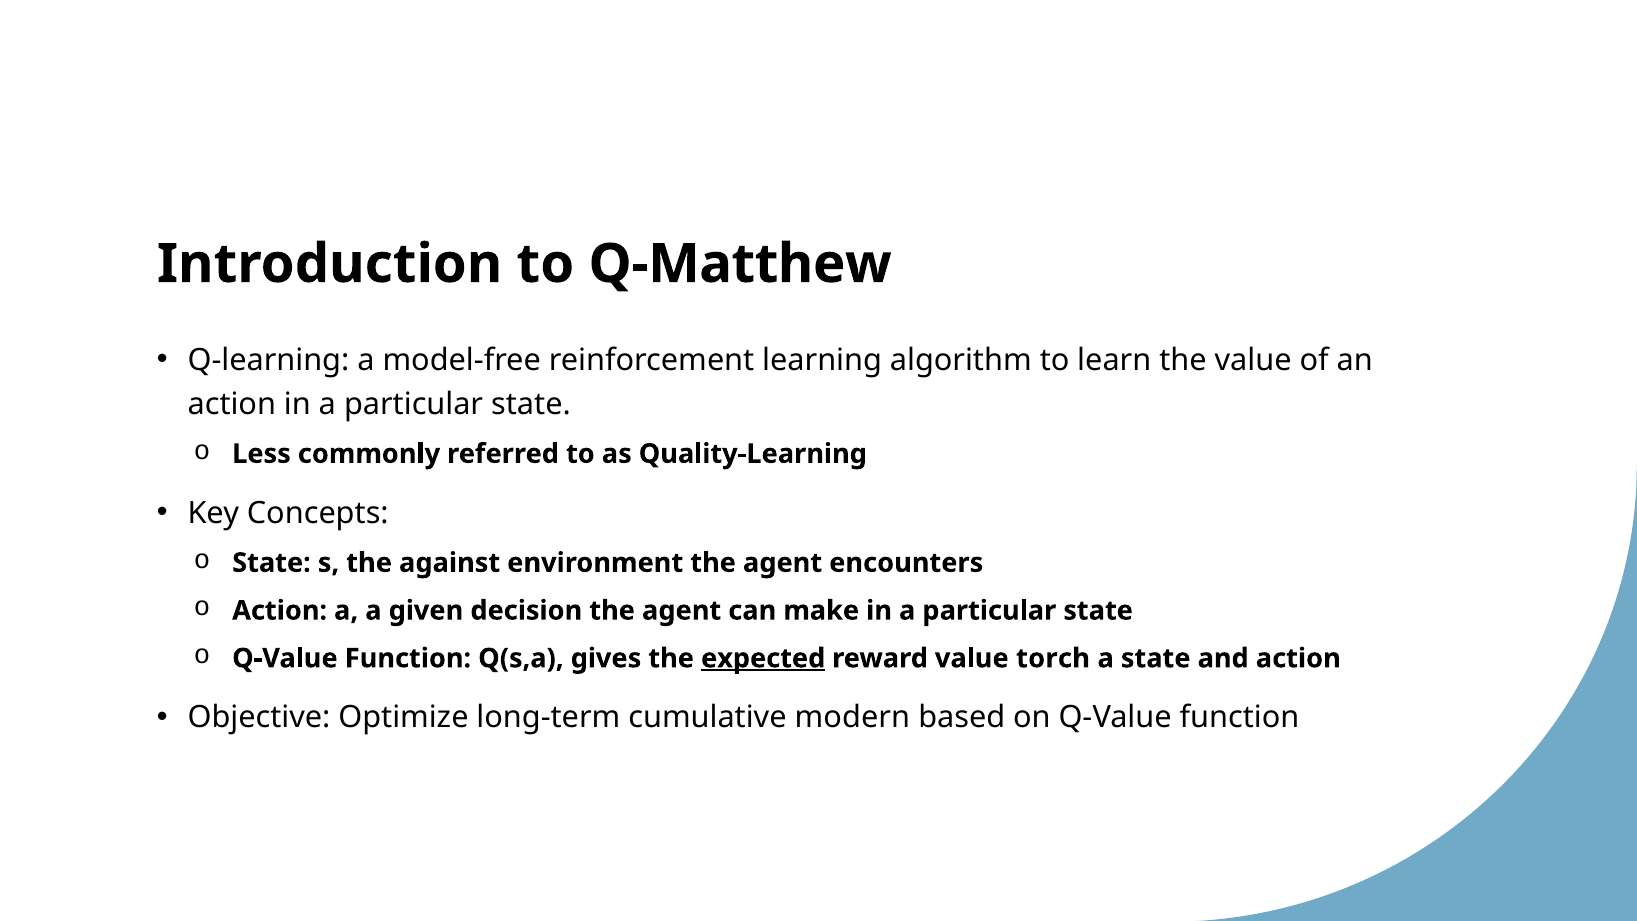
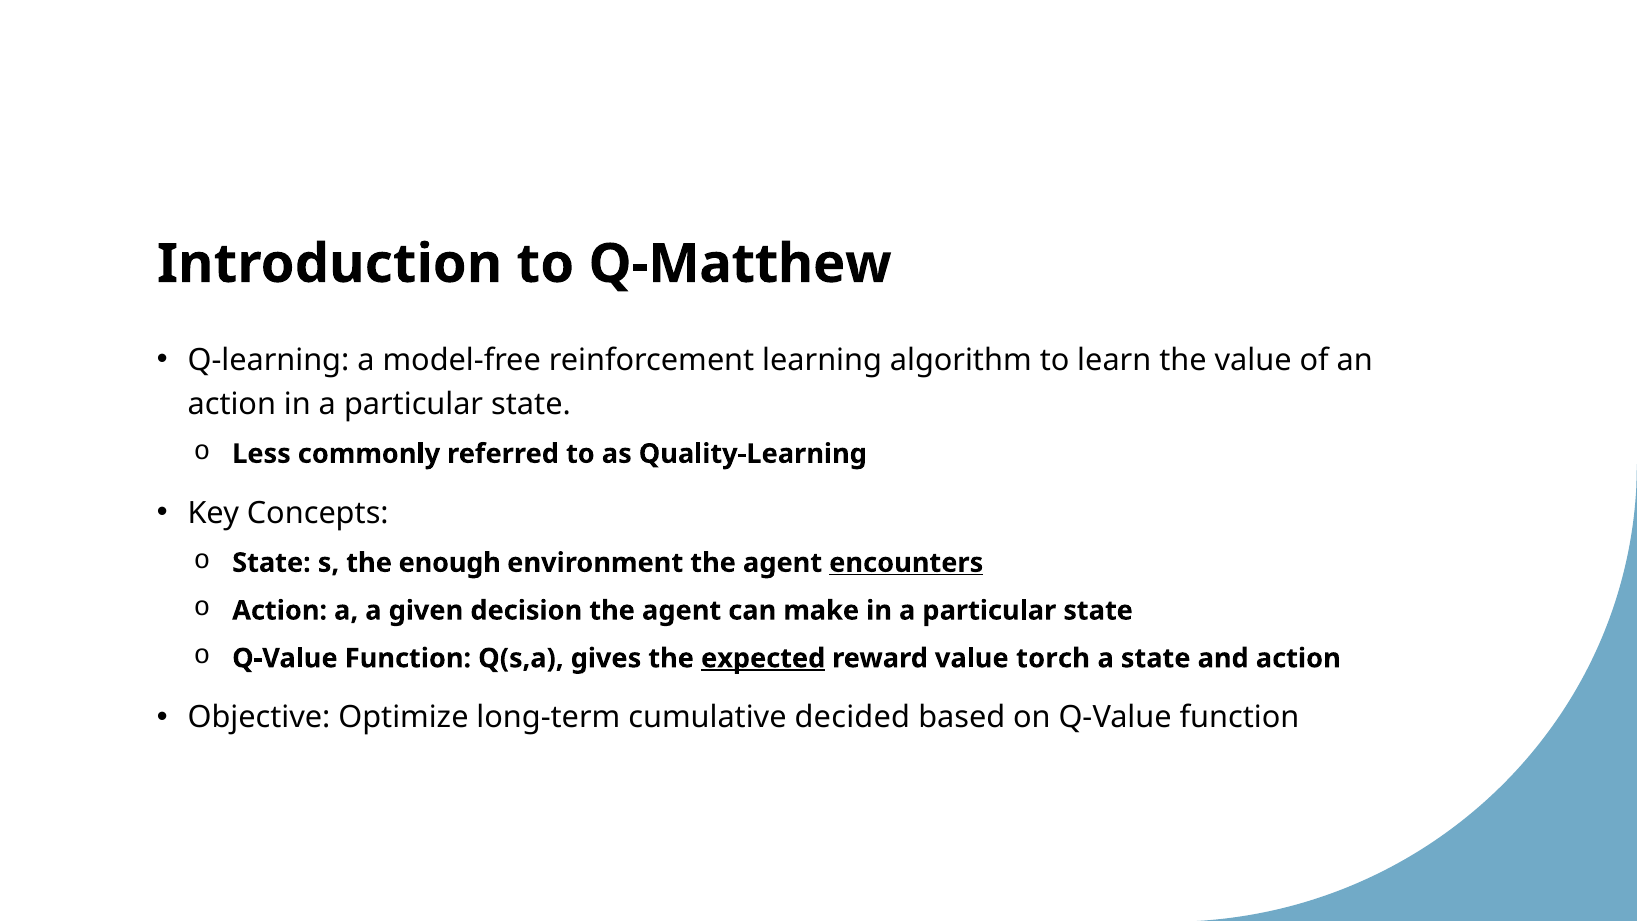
against: against -> enough (450, 563)
encounters underline: none -> present (906, 563)
modern: modern -> decided (852, 718)
